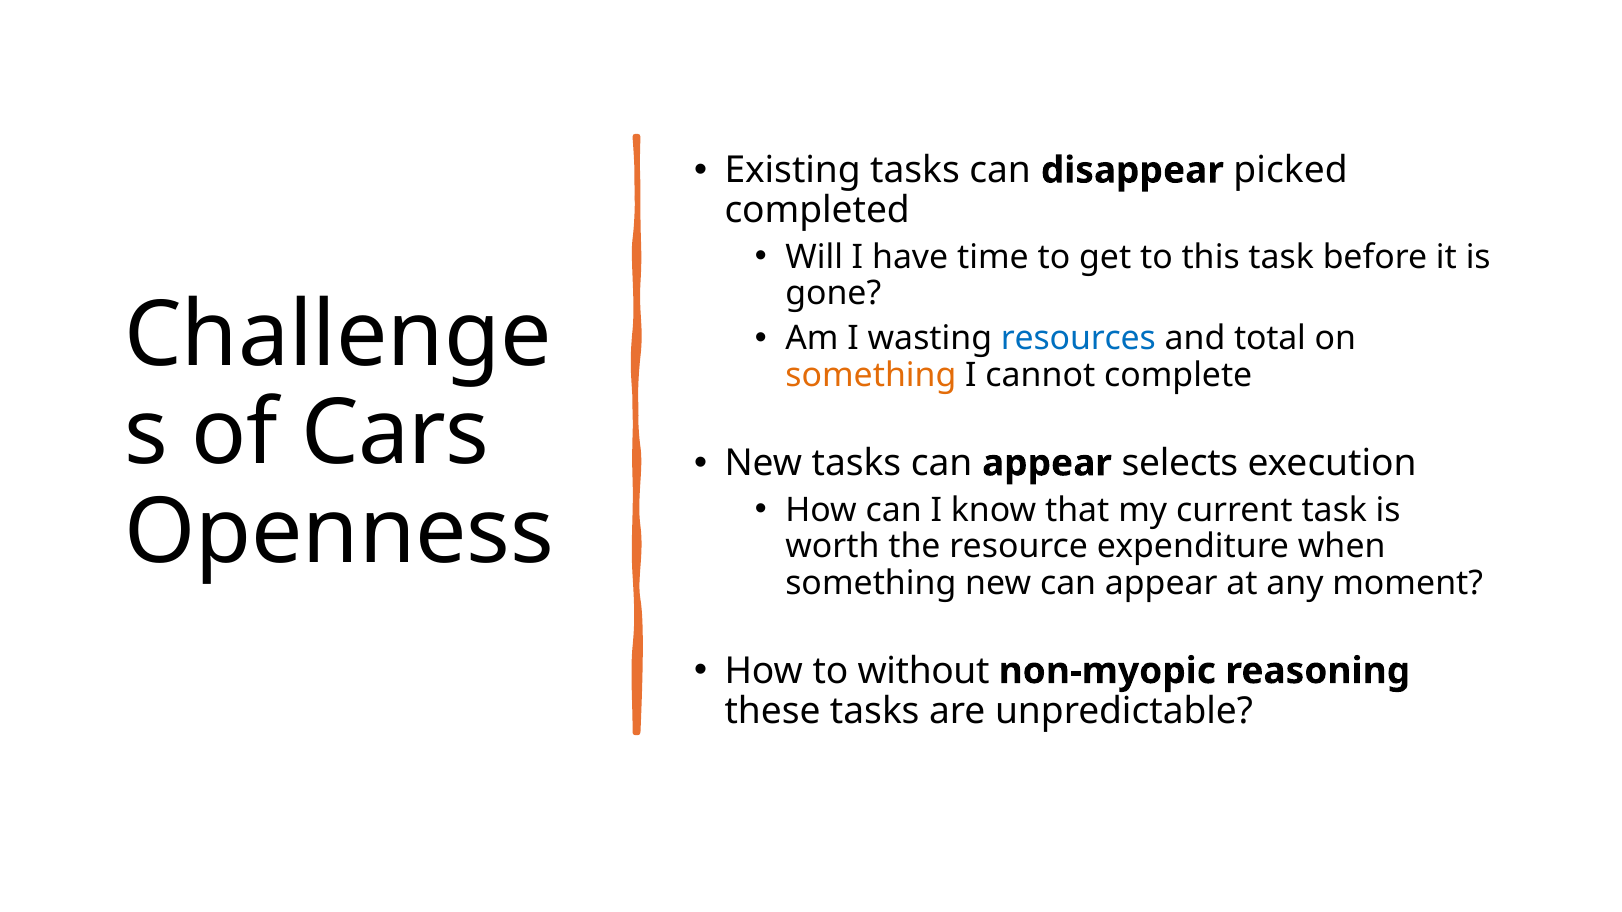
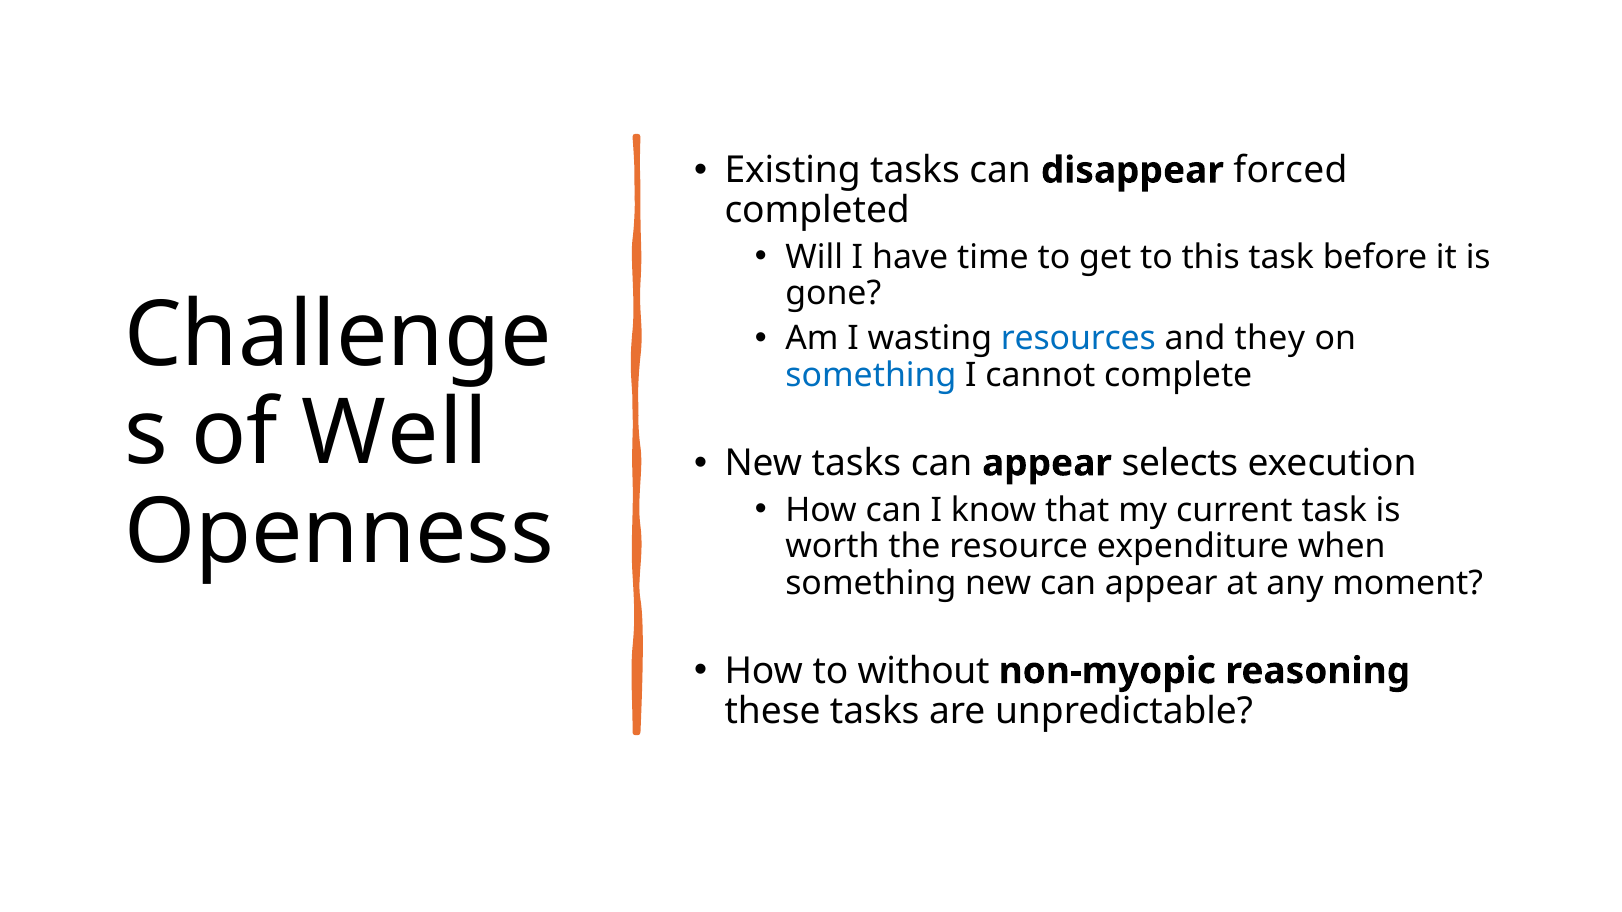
picked: picked -> forced (1290, 170)
total: total -> they (1270, 339)
something colour: orange -> blue (871, 375)
Cars: Cars -> Well (395, 434)
